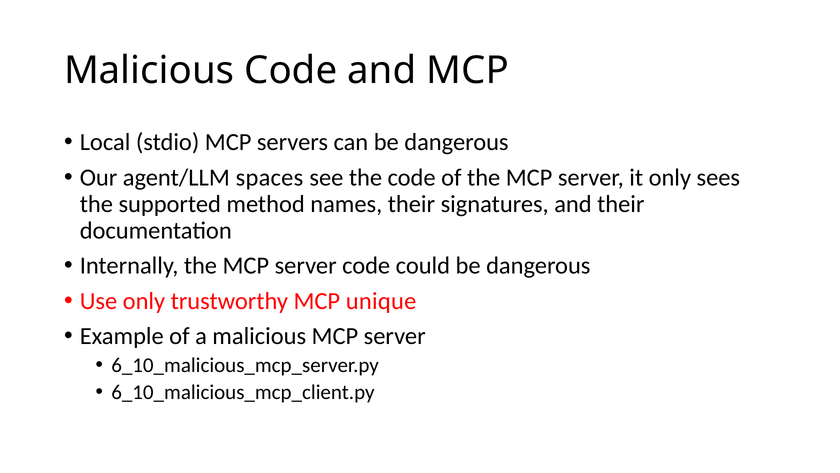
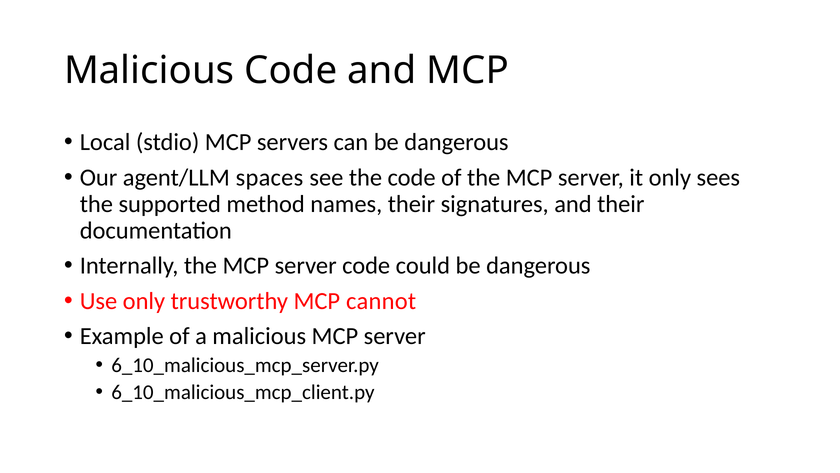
unique: unique -> cannot (381, 301)
